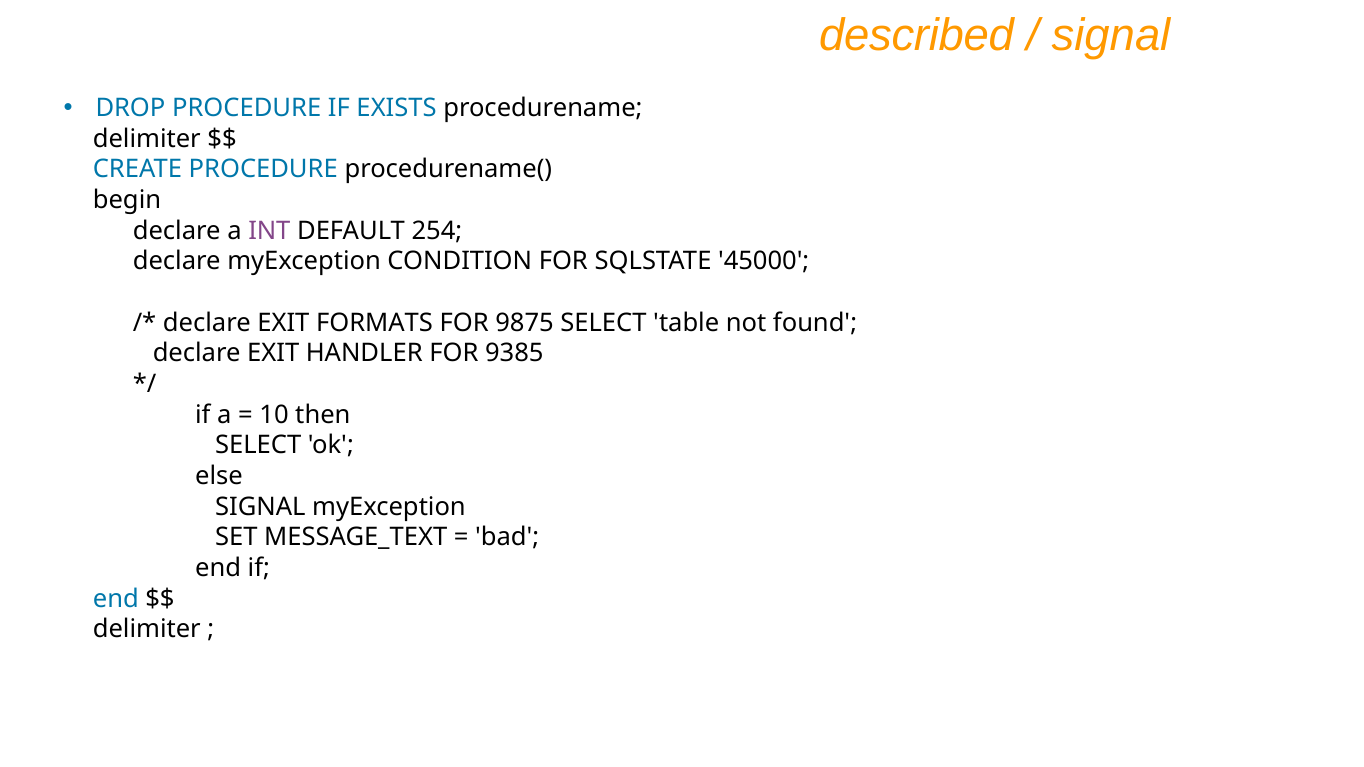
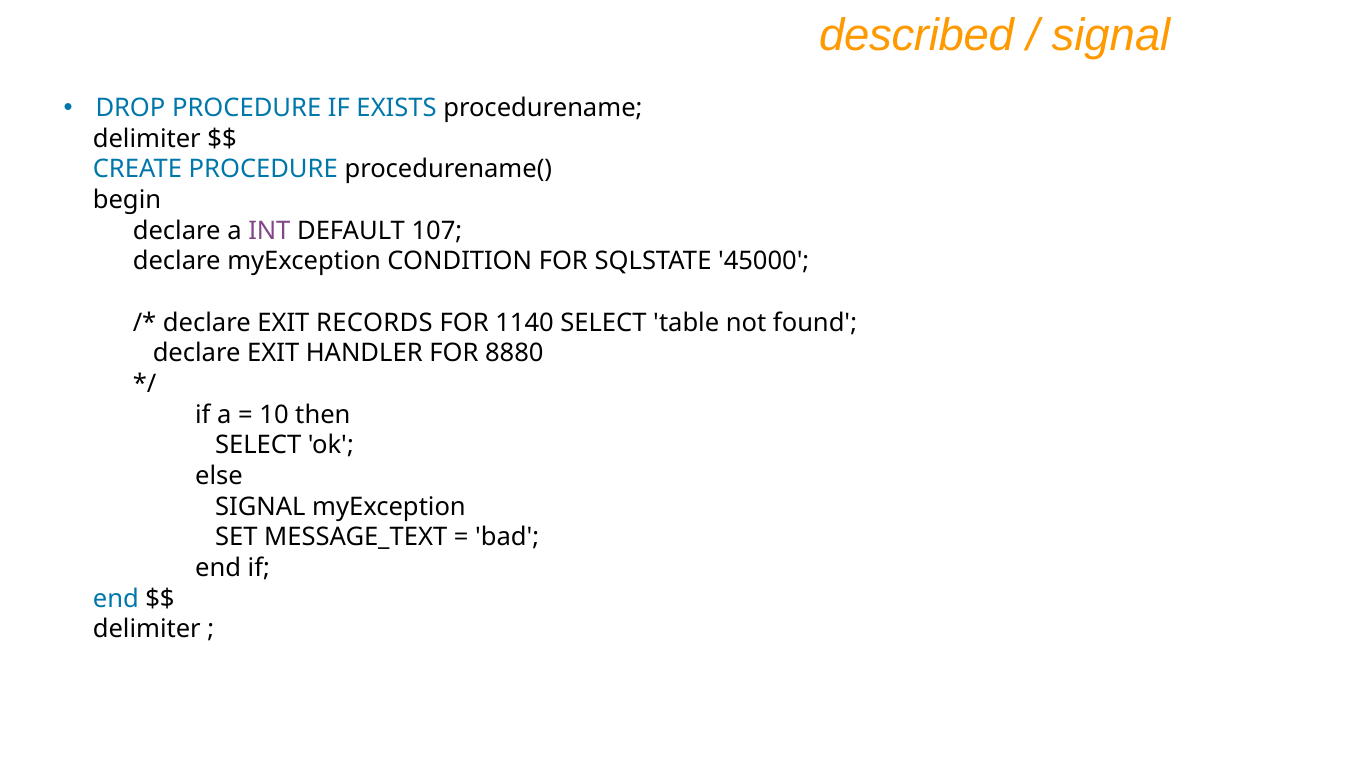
254: 254 -> 107 (437, 231)
FORMATS: FORMATS -> RECORDS (374, 323)
9875: 9875 -> 1140 (525, 323)
9385: 9385 -> 8880 (514, 354)
